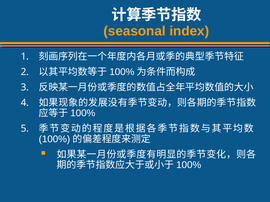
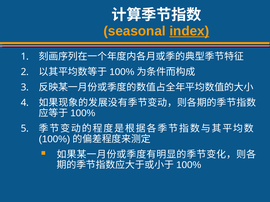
index underline: none -> present (189, 31)
